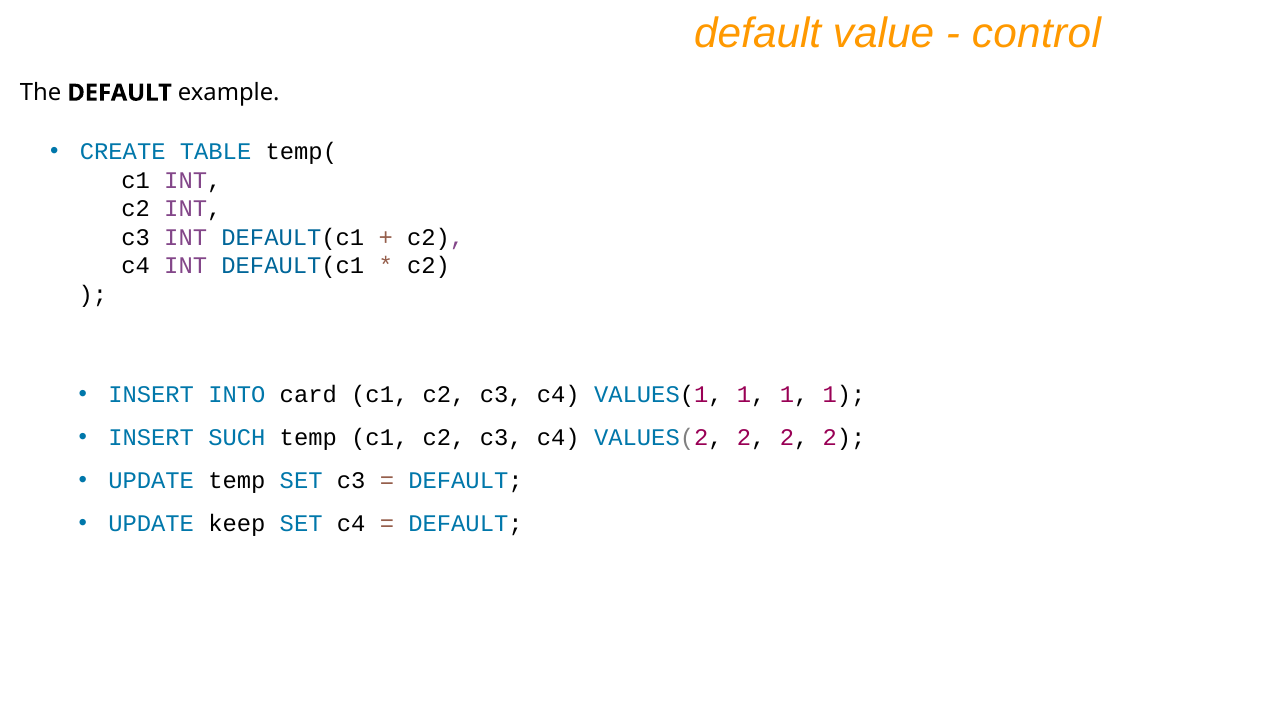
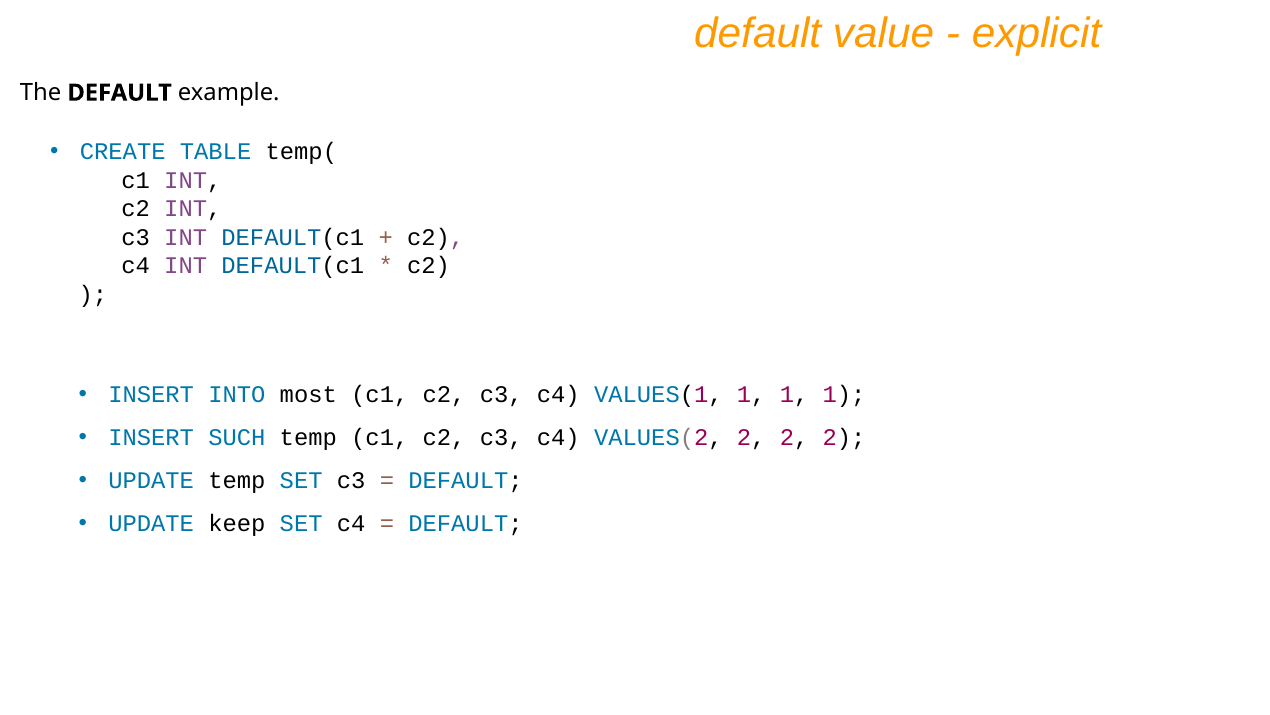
control: control -> explicit (1037, 33)
card: card -> most (308, 394)
